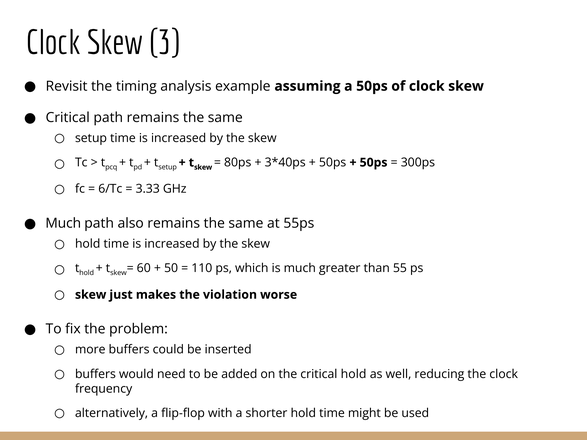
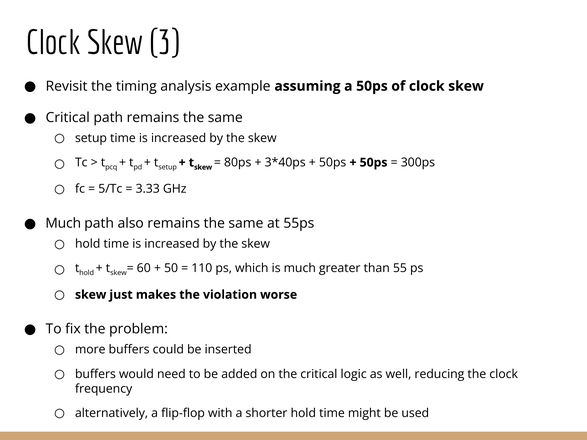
6/Tc: 6/Tc -> 5/Tc (110, 189)
critical hold: hold -> logic (354, 374)
